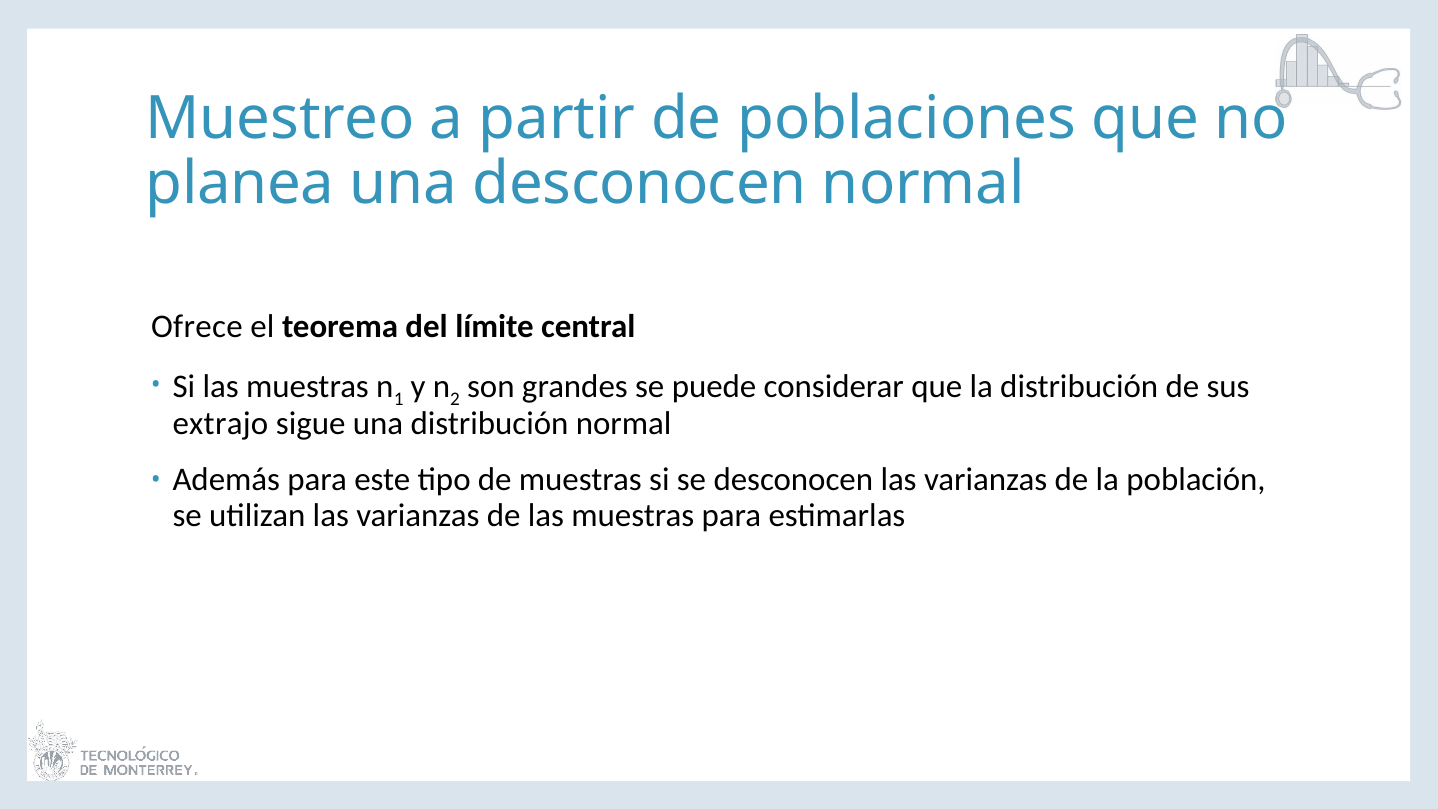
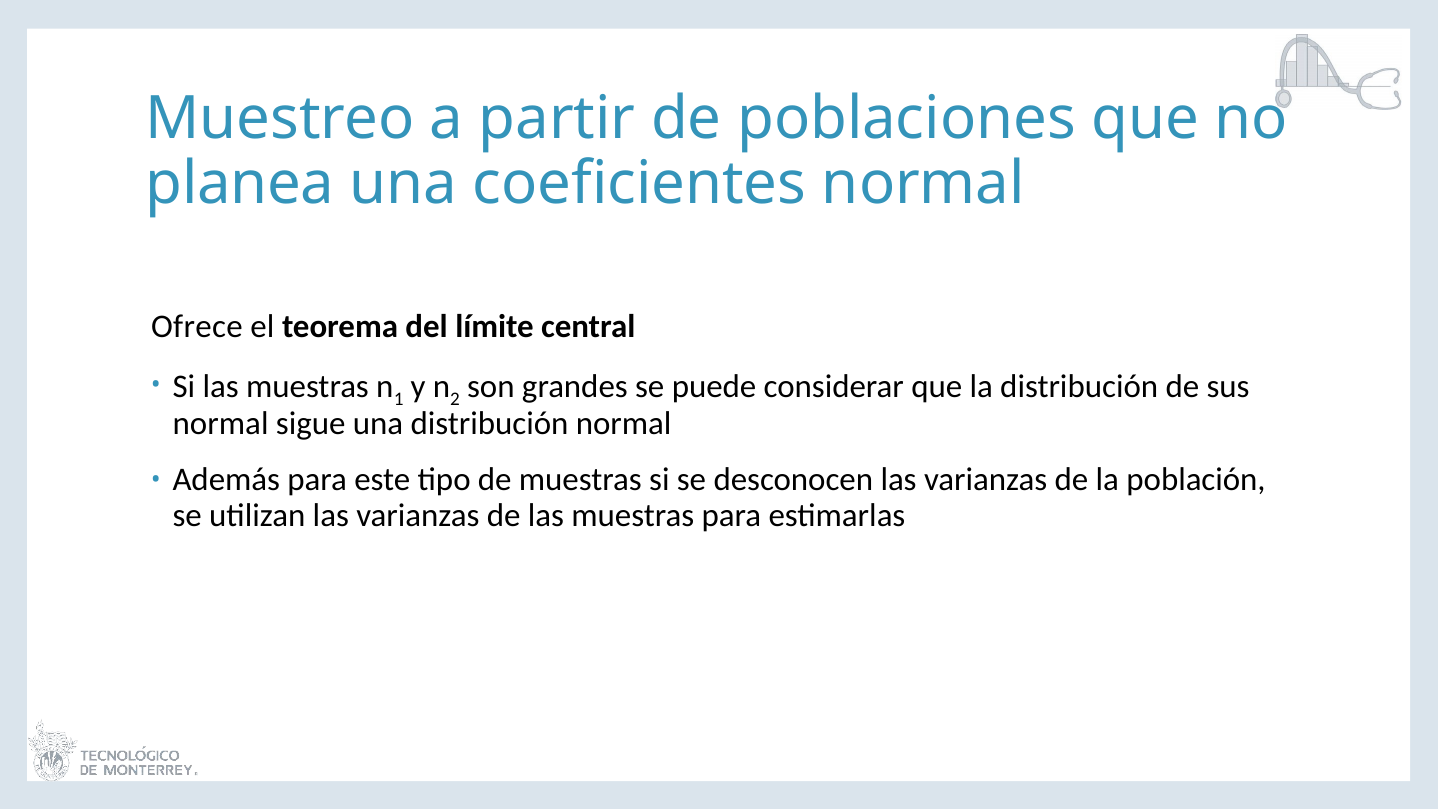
una desconocen: desconocen -> coeficientes (640, 184)
extrajo: extrajo -> normal (221, 423)
